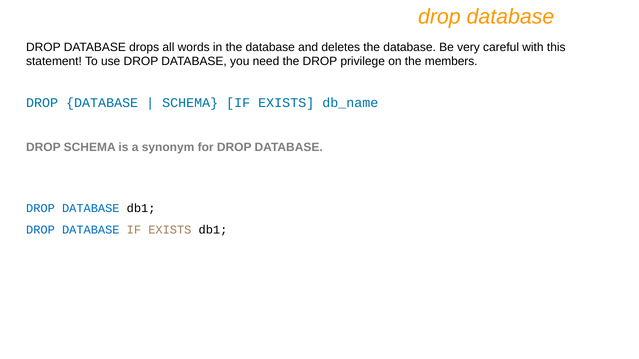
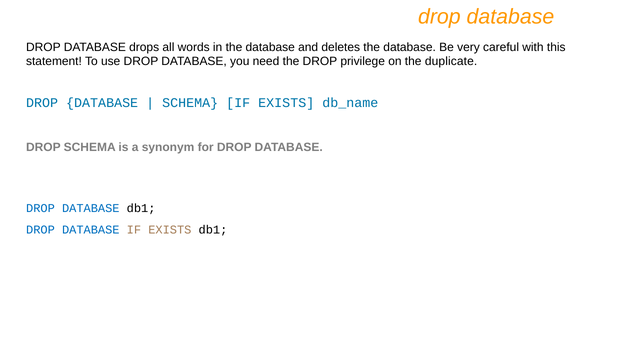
members: members -> duplicate (451, 62)
